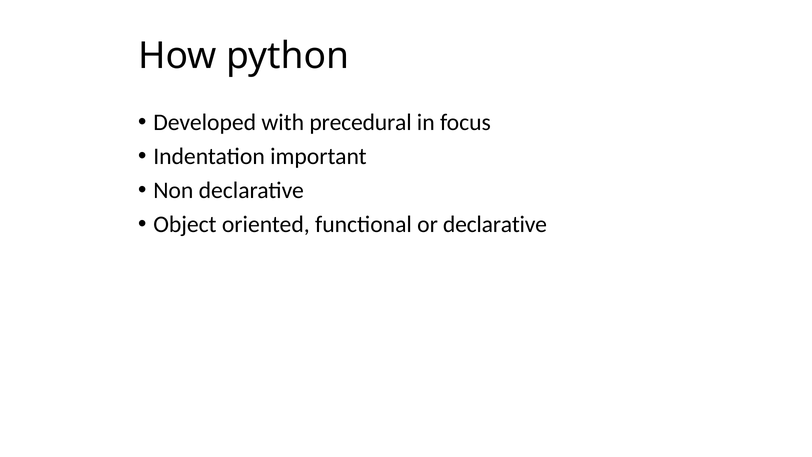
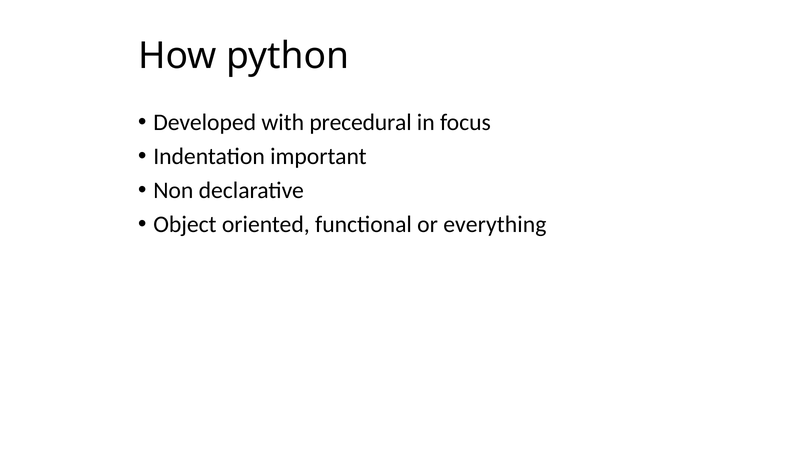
or declarative: declarative -> everything (495, 224)
